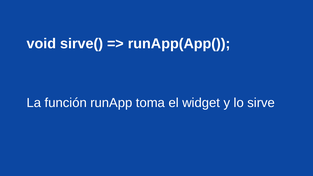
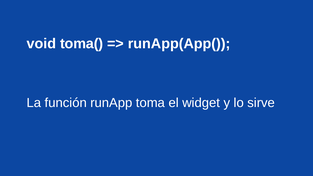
sirve(: sirve( -> toma( (82, 44)
